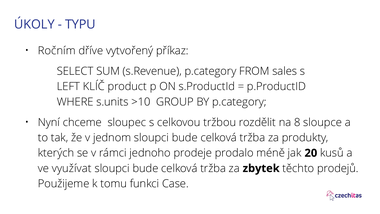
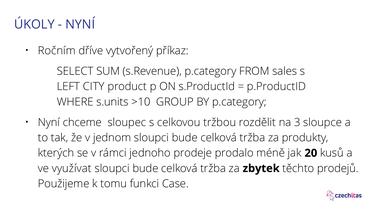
TYPU: TYPU -> NYNÍ (80, 24)
KLÍČ: KLÍČ -> CITY (94, 86)
8: 8 -> 3 (297, 122)
